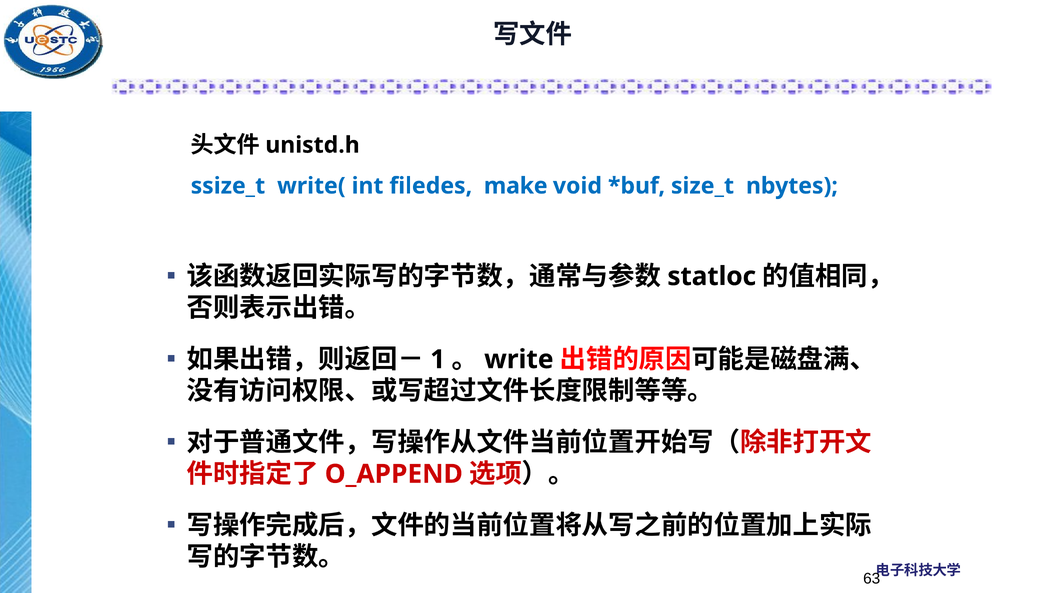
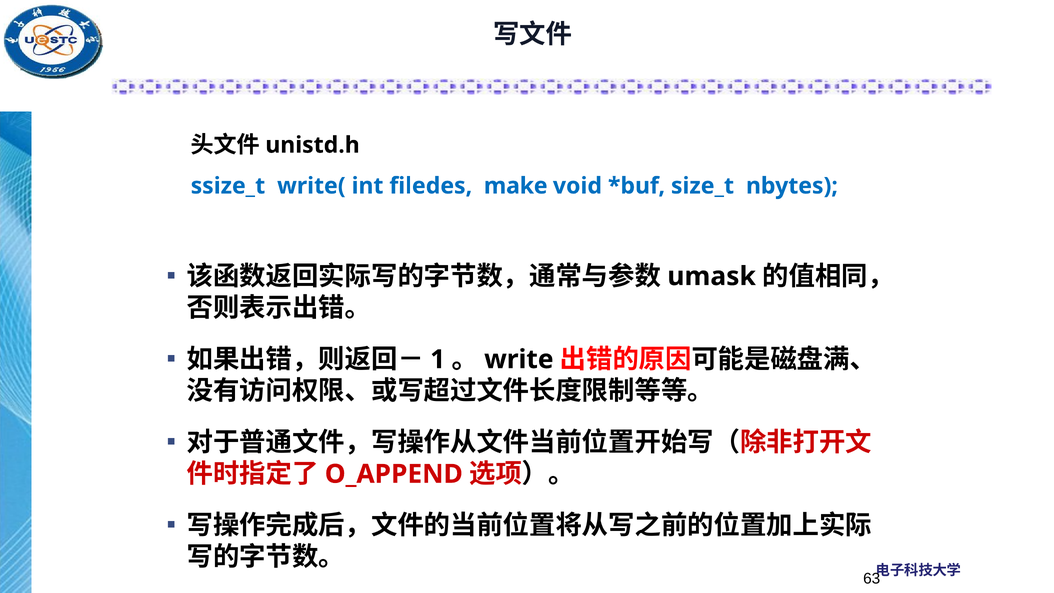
statloc: statloc -> umask (712, 276)
